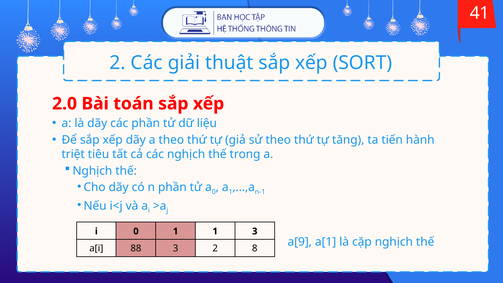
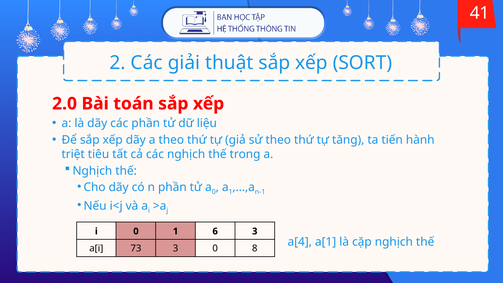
1 1: 1 -> 6 (215, 231)
a[9: a[9 -> a[4 (300, 242)
88: 88 -> 73 (136, 248)
3 2: 2 -> 0 (215, 248)
